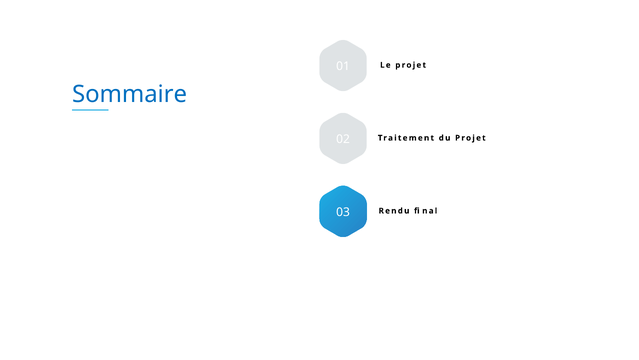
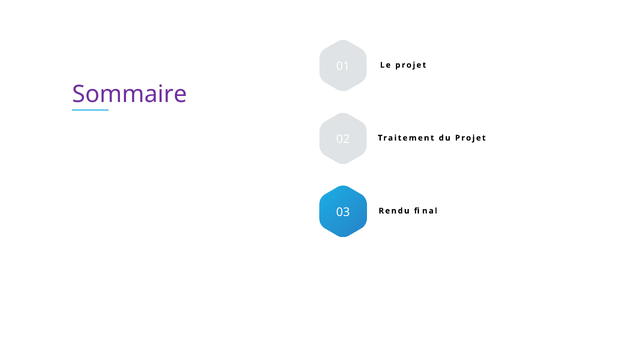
Sommaire colour: blue -> purple (130, 94)
